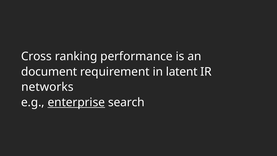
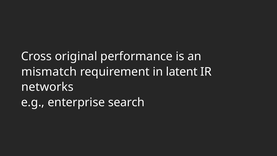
ranking: ranking -> original (76, 56)
document: document -> mismatch (49, 72)
enterprise underline: present -> none (76, 102)
